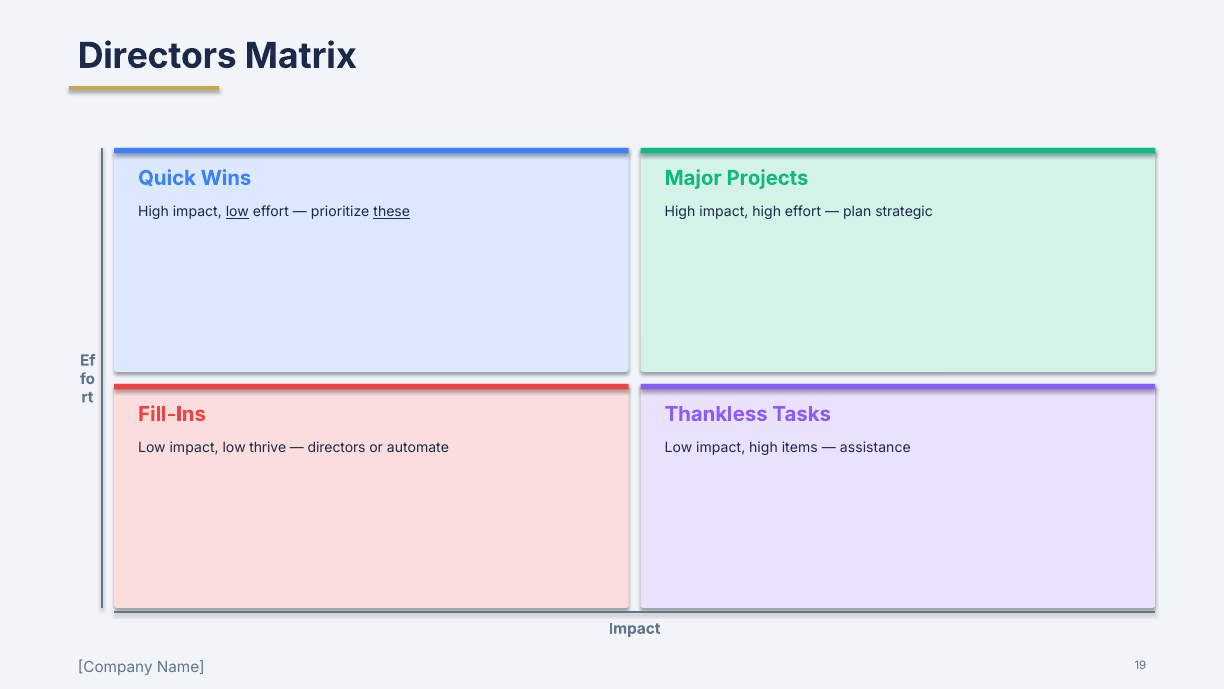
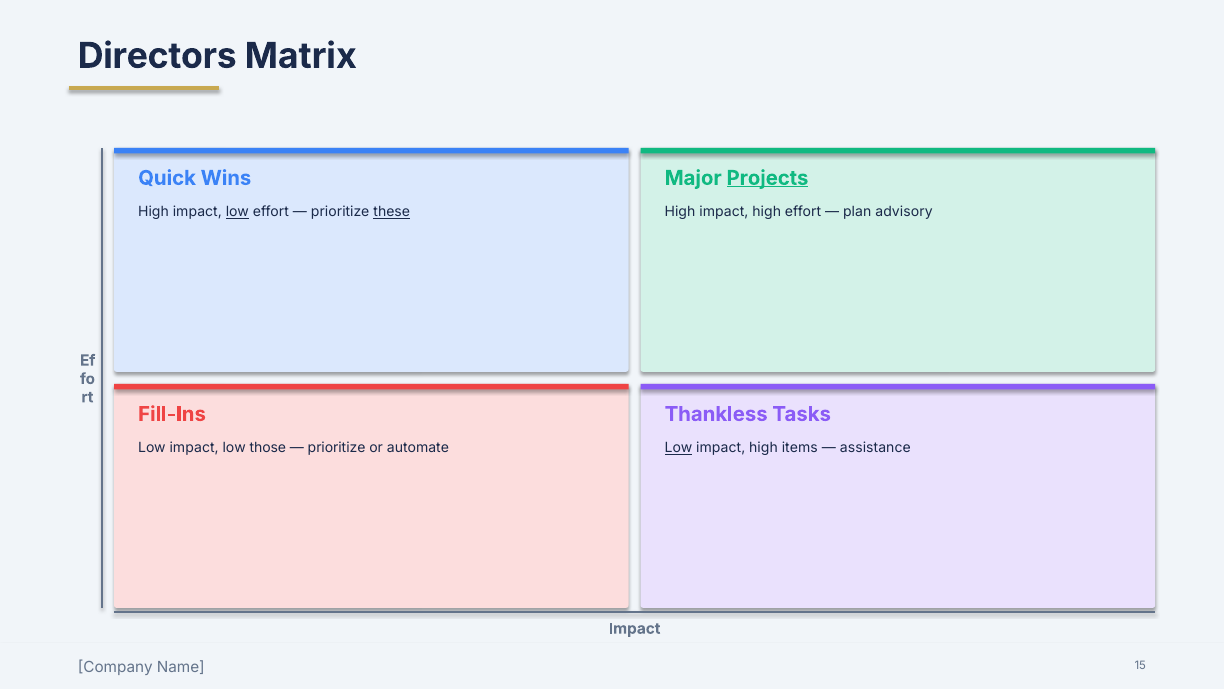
Projects underline: none -> present (767, 178)
strategic: strategic -> advisory (904, 212)
thrive: thrive -> those (268, 448)
directors: directors -> prioritize (337, 448)
Low underline: none -> present (679, 448)
19: 19 -> 15 (1140, 665)
